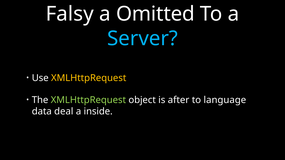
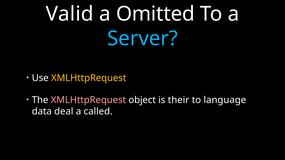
Falsy: Falsy -> Valid (70, 14)
XMLHttpRequest colour: light green -> pink (88, 100)
after: after -> their (179, 100)
inside: inside -> called (98, 112)
